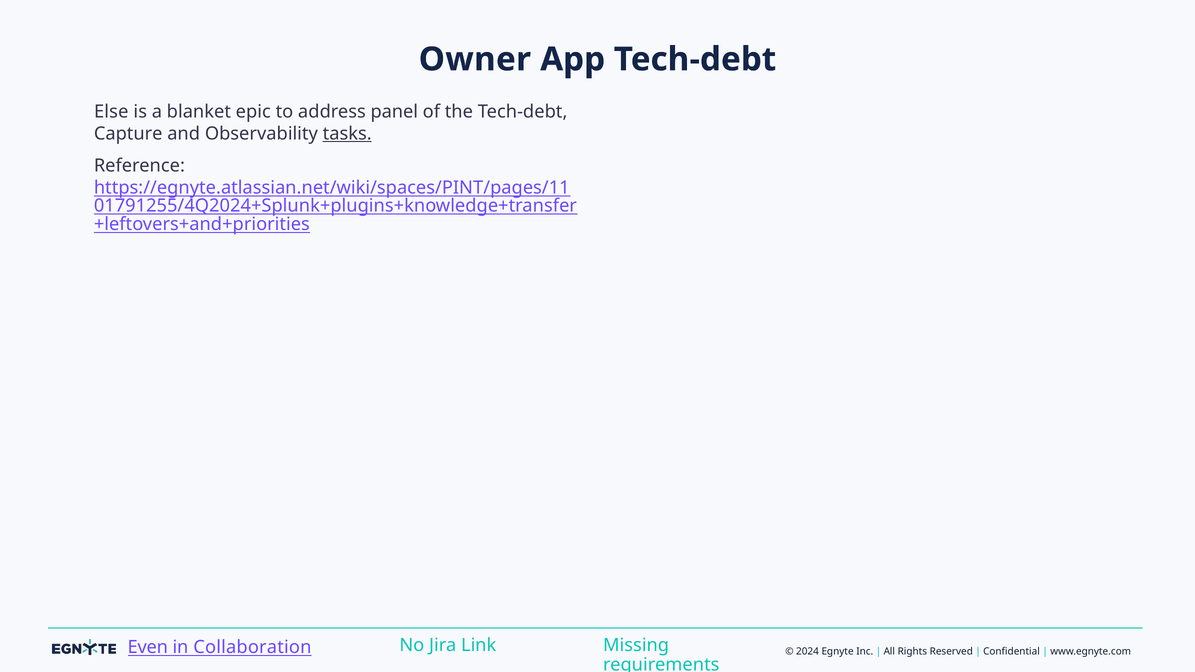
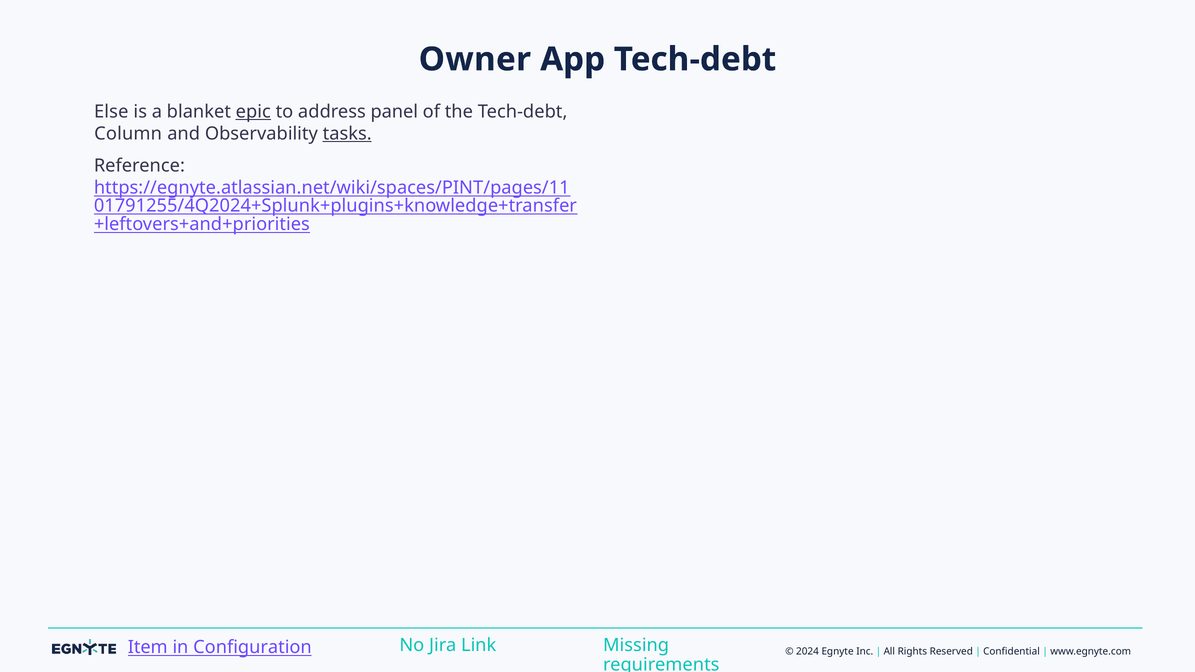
epic underline: none -> present (253, 112)
Capture: Capture -> Column (128, 134)
Even: Even -> Item (148, 648)
Collaboration: Collaboration -> Configuration (252, 648)
